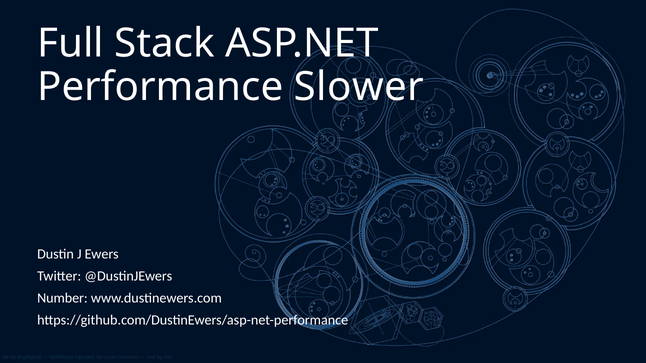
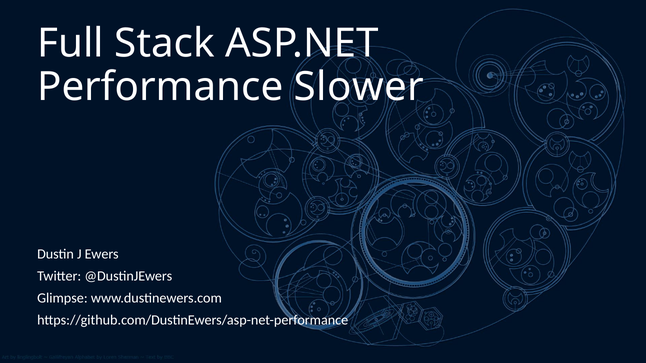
Number: Number -> Glimpse (62, 298)
